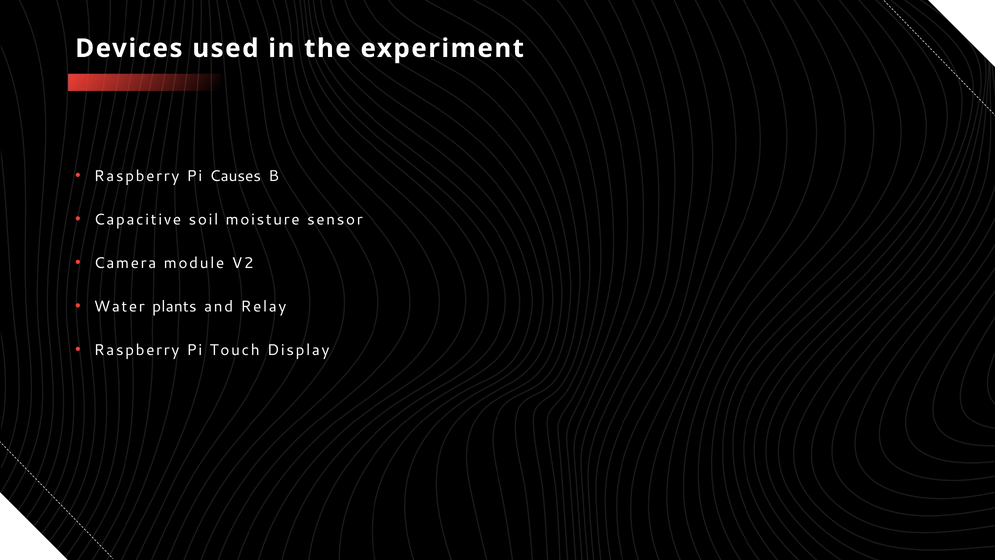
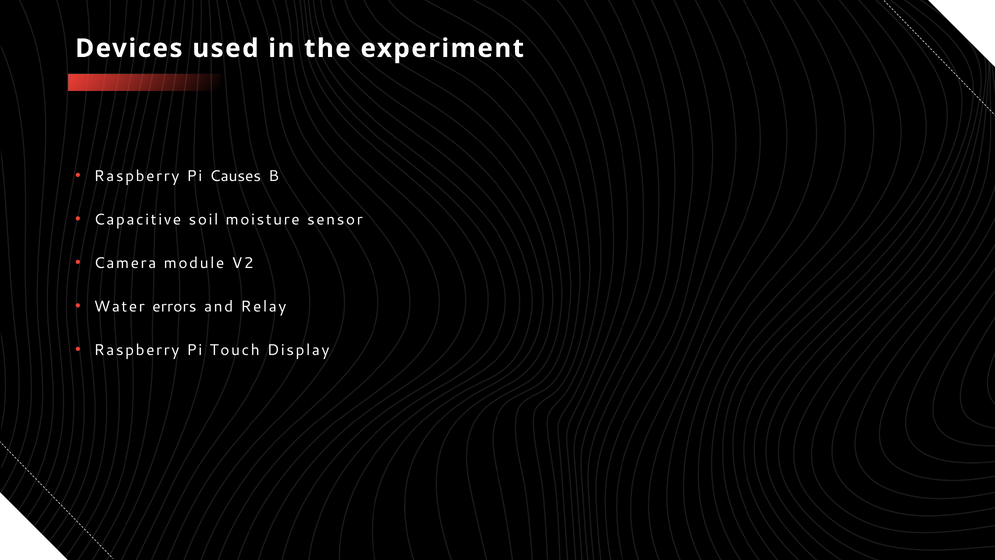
plants: plants -> errors (174, 306)
